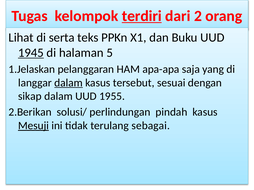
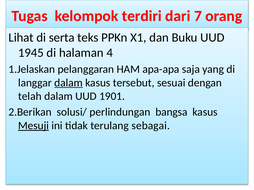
terdiri underline: present -> none (142, 16)
2: 2 -> 7 (198, 16)
1945 underline: present -> none (31, 53)
5: 5 -> 4 (110, 53)
sikap: sikap -> telah (30, 96)
1955: 1955 -> 1901 (112, 96)
pindah: pindah -> bangsa (171, 112)
